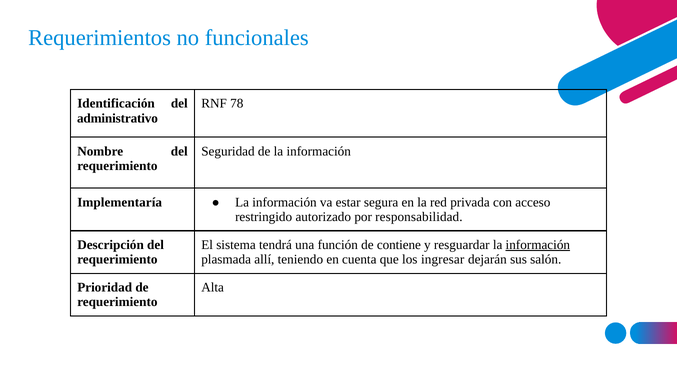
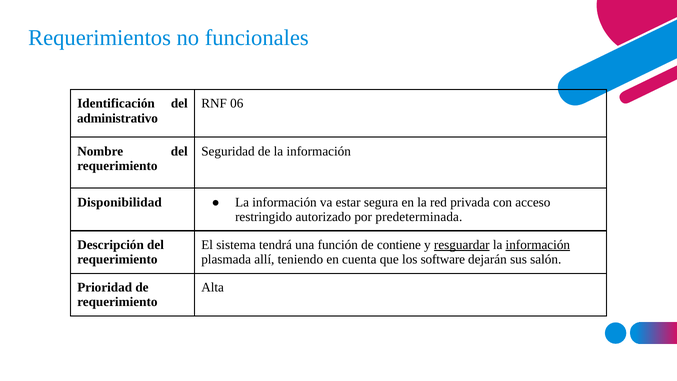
78: 78 -> 06 (237, 104)
Implementaría: Implementaría -> Disponibilidad (120, 202)
responsabilidad: responsabilidad -> predeterminada (419, 217)
resguardar underline: none -> present (462, 245)
ingresar: ingresar -> software (443, 259)
